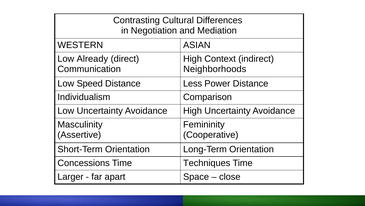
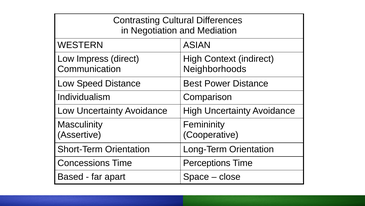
Already: Already -> Impress (92, 59)
Less: Less -> Best (192, 83)
Techniques: Techniques -> Perceptions (207, 163)
Larger: Larger -> Based (70, 176)
